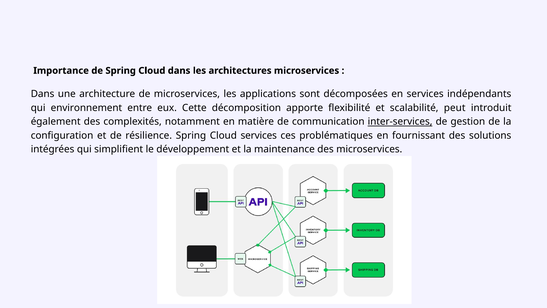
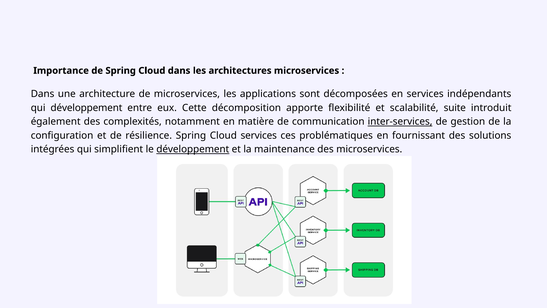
qui environnement: environnement -> développement (86, 108)
peut: peut -> suite (455, 108)
développement underline: none -> present (193, 149)
